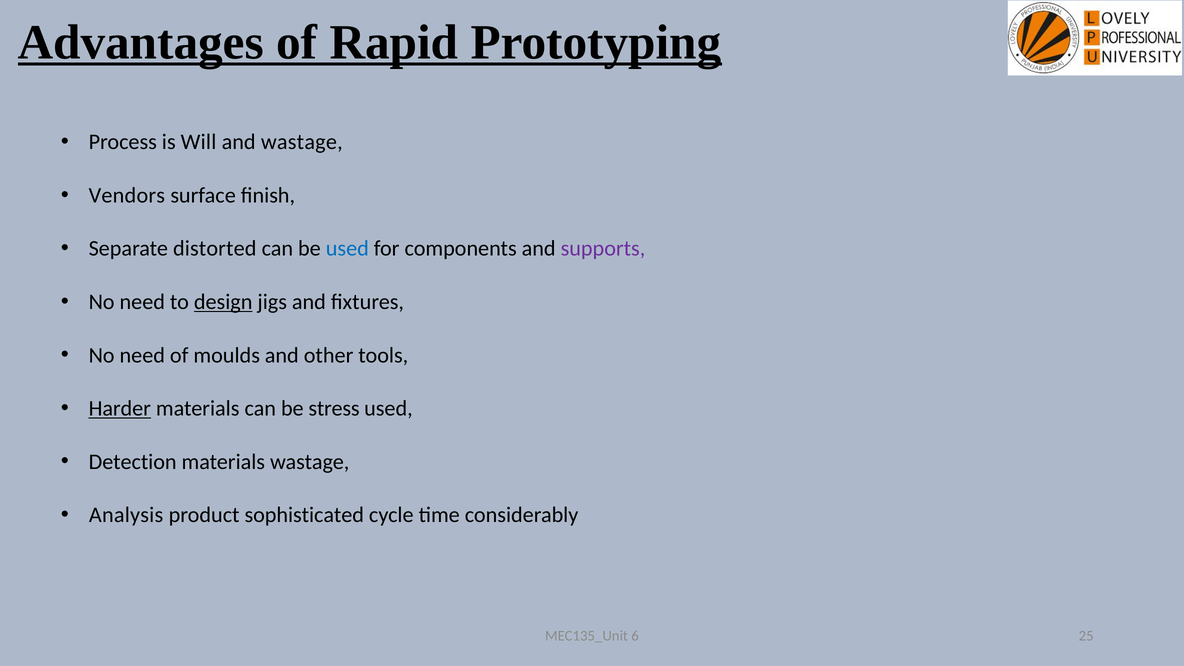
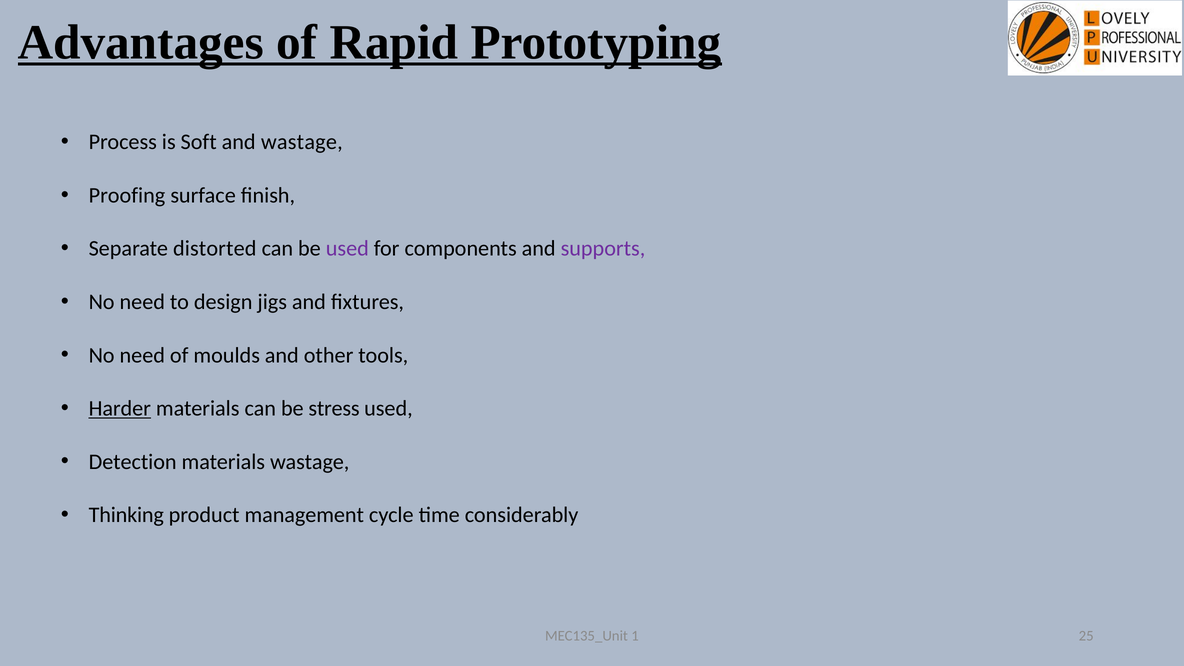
Will: Will -> Soft (199, 142)
Vendors: Vendors -> Proofing (127, 195)
used colour: blue -> purple (347, 249)
design underline: present -> none (223, 302)
Analysis: Analysis -> Thinking (126, 515)
sophisticated: sophisticated -> management (304, 515)
6: 6 -> 1 (635, 636)
